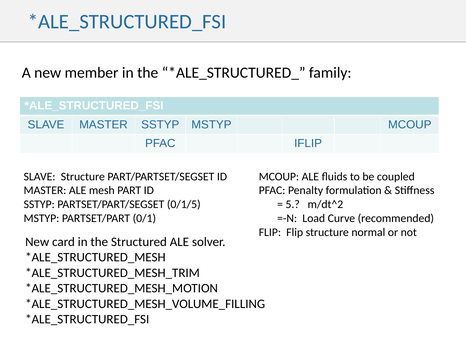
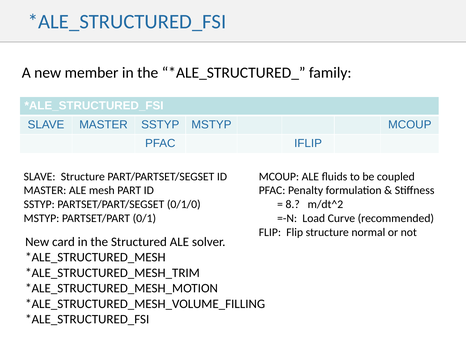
0/1/5: 0/1/5 -> 0/1/0 (184, 205)
5: 5 -> 8 (293, 205)
